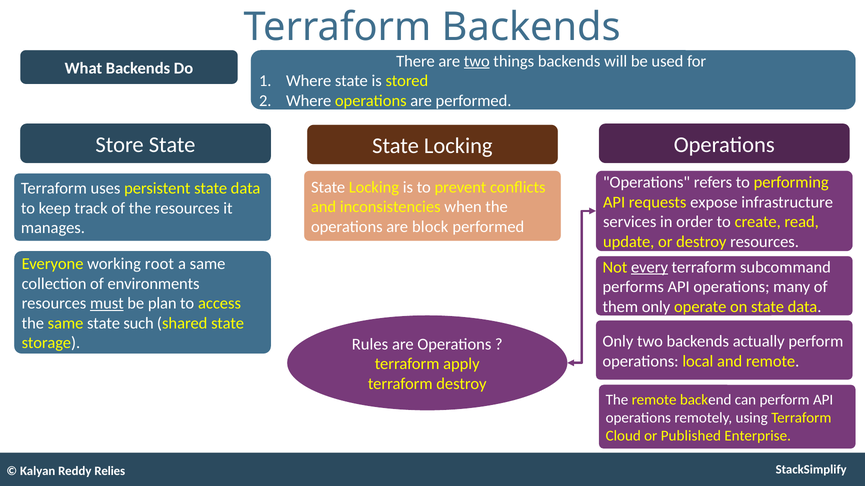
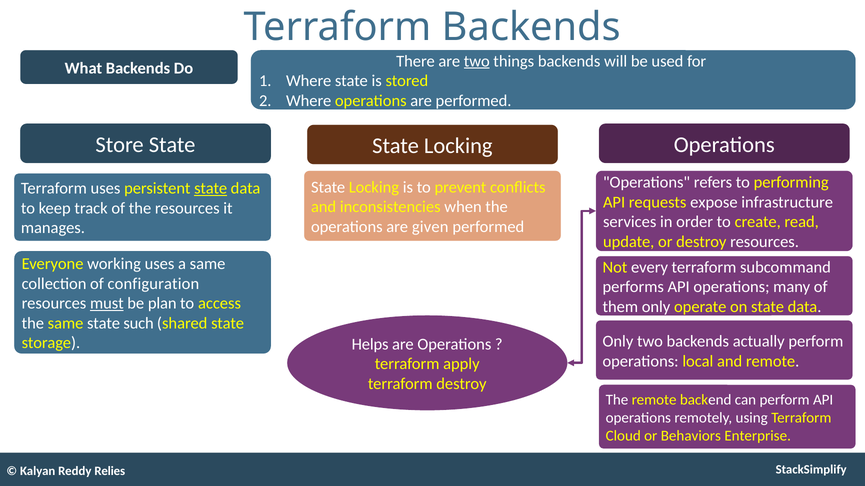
state underline: none -> present (211, 189)
block: block -> given (430, 227)
working root: root -> uses (160, 264)
every underline: present -> none (650, 267)
environments: environments -> configuration (153, 284)
Rules: Rules -> Helps (370, 345)
Published: Published -> Behaviors (691, 436)
